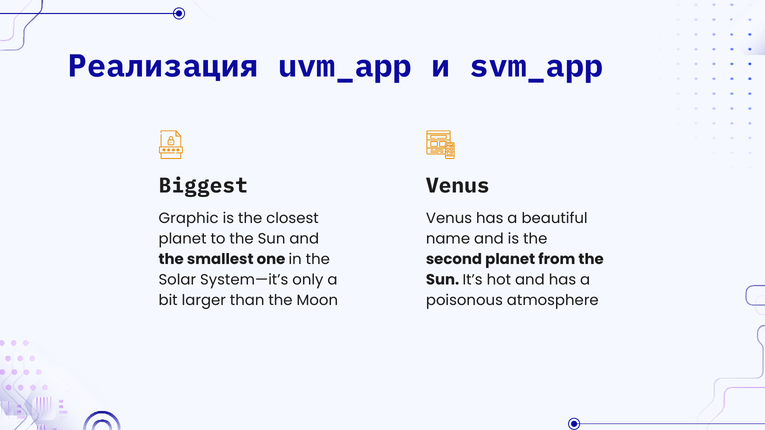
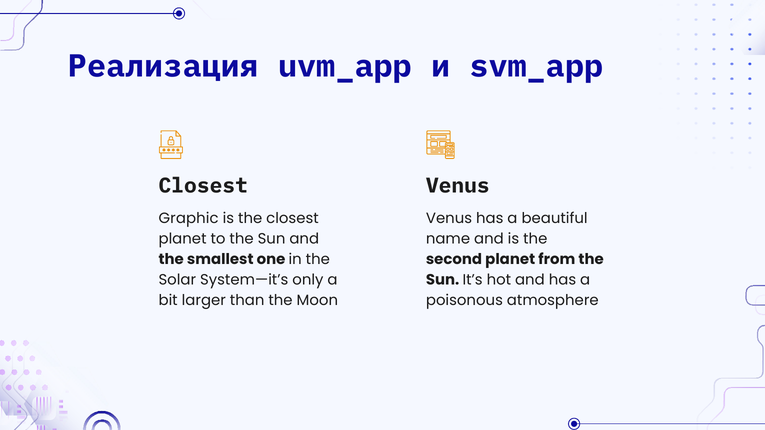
Biggest: Biggest -> Closest (203, 186)
